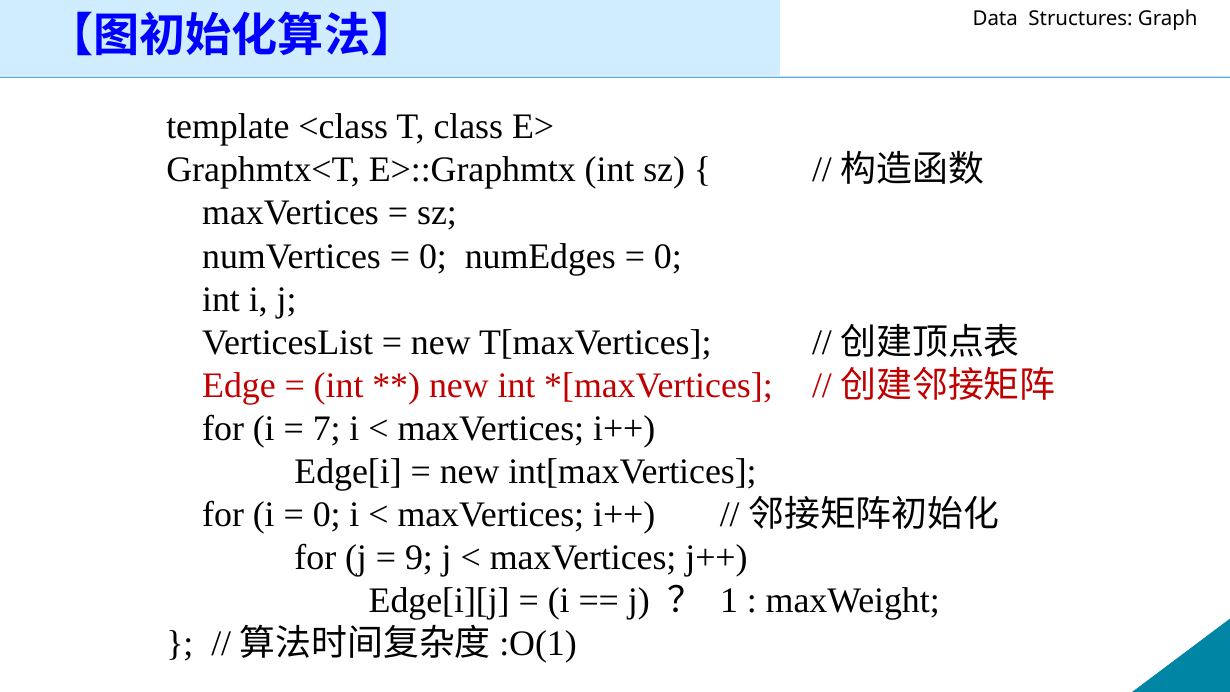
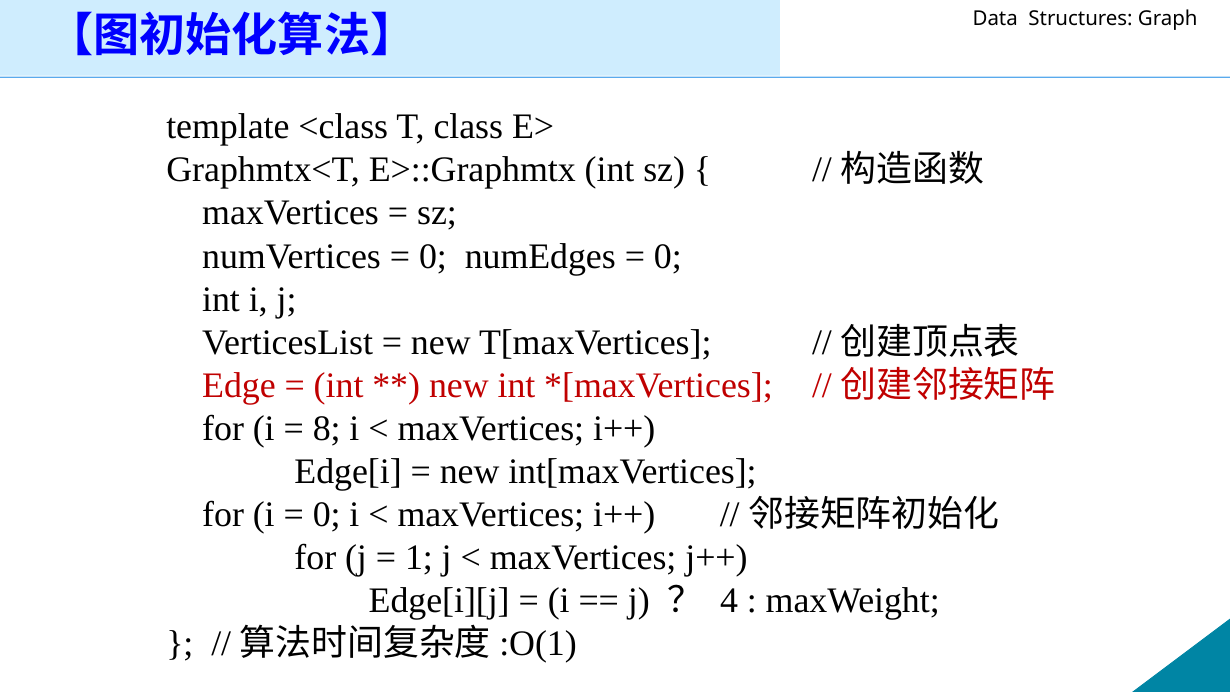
7: 7 -> 8 (327, 428)
9: 9 -> 1 (419, 558)
1: 1 -> 4 (729, 601)
